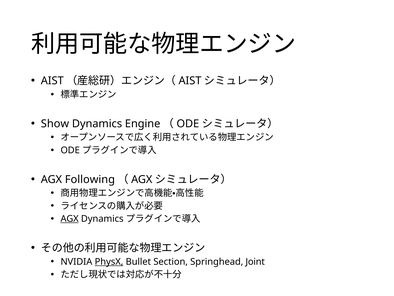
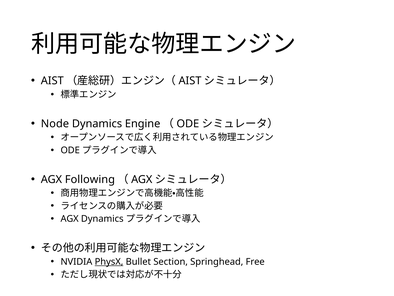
Show: Show -> Node (55, 124)
AGX underline: present -> none (70, 218)
Joint: Joint -> Free (255, 261)
